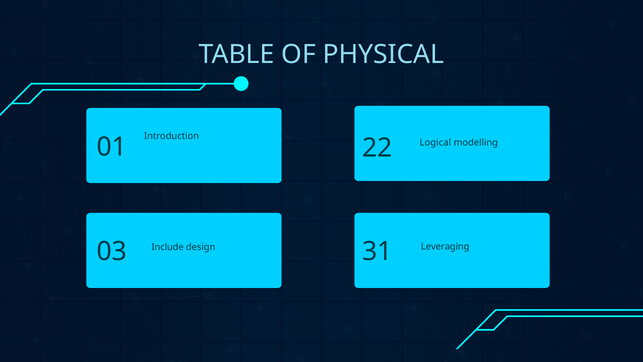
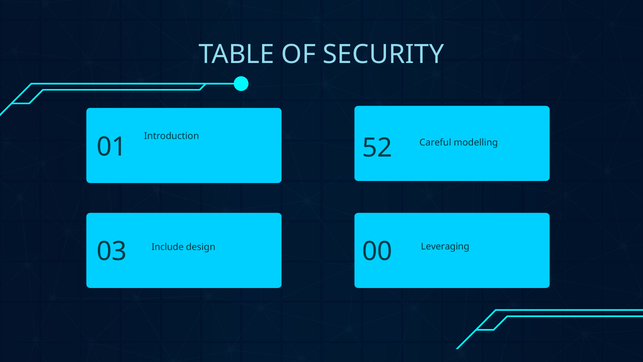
PHYSICAL: PHYSICAL -> SECURITY (383, 55)
22: 22 -> 52 (377, 148)
Logical: Logical -> Careful (435, 142)
31: 31 -> 00 (377, 251)
